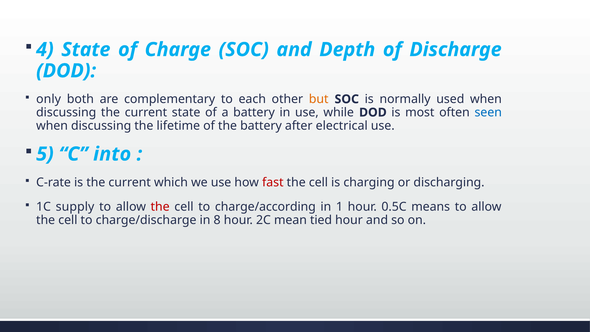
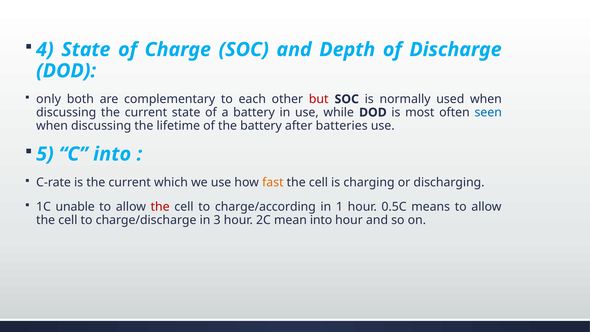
but colour: orange -> red (319, 99)
electrical: electrical -> batteries (342, 126)
fast colour: red -> orange (273, 182)
supply: supply -> unable (75, 207)
8: 8 -> 3 (217, 220)
mean tied: tied -> into (321, 220)
